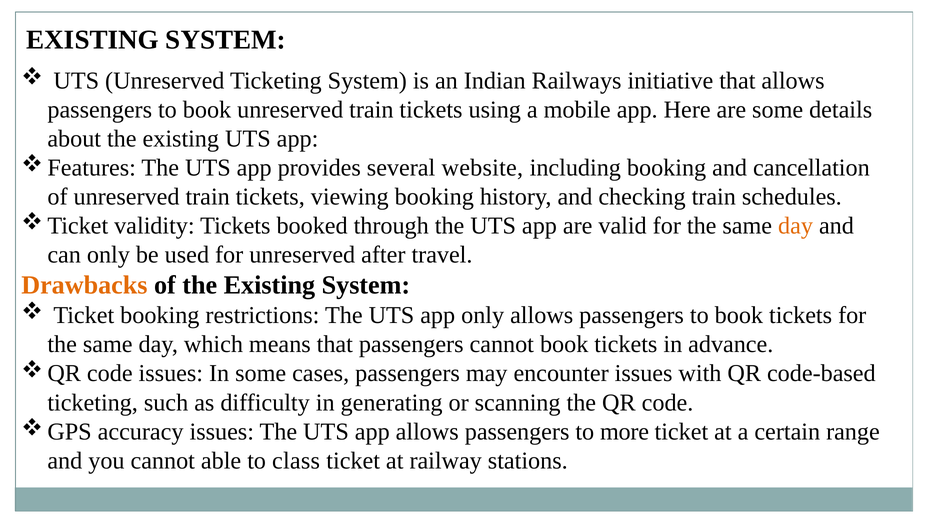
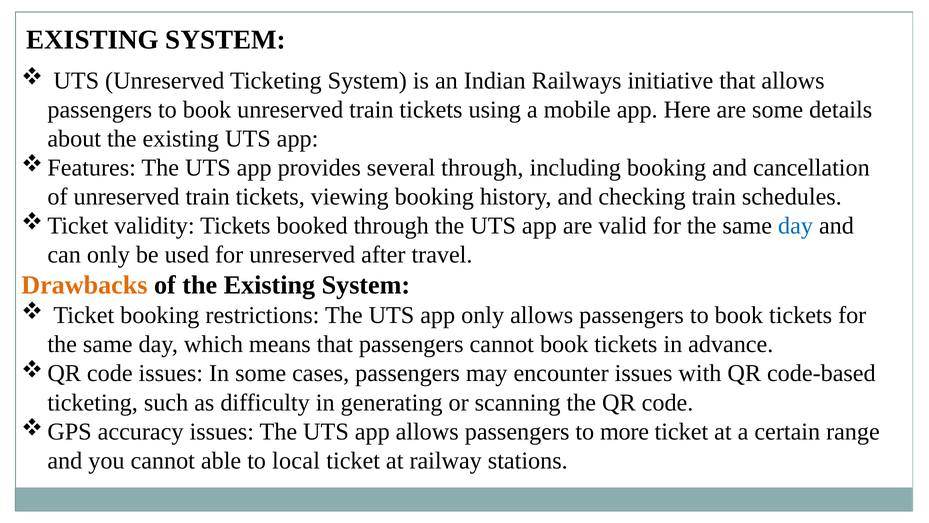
several website: website -> through (482, 168)
day colour: orange -> blue (796, 226)
class: class -> local (296, 460)
